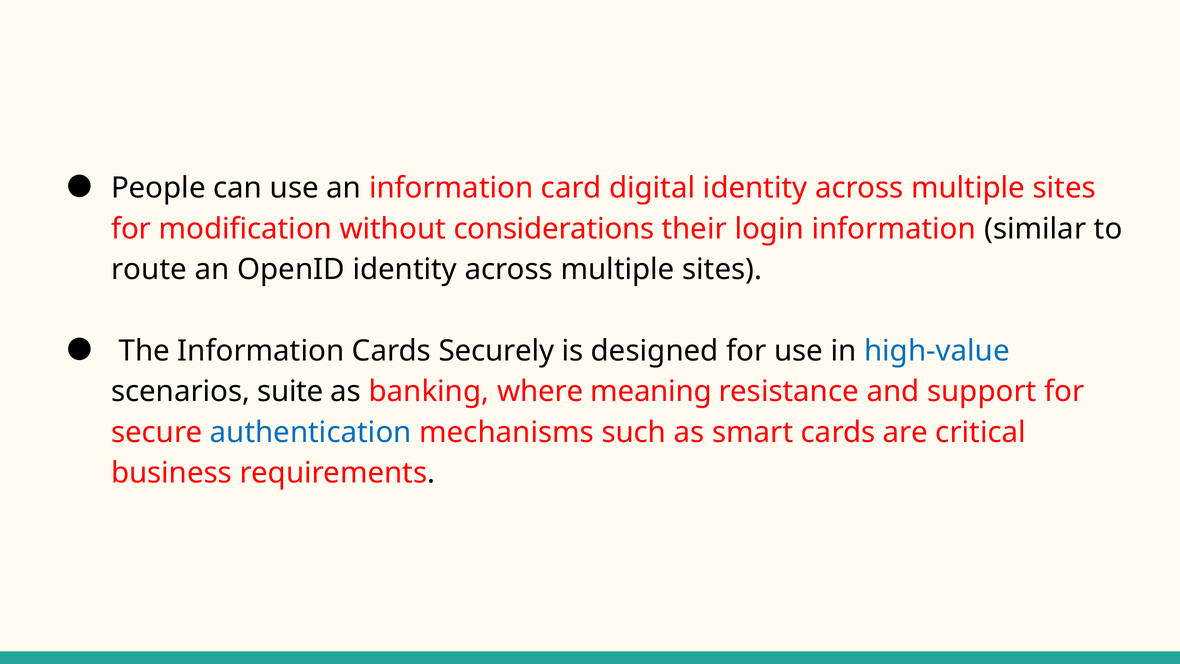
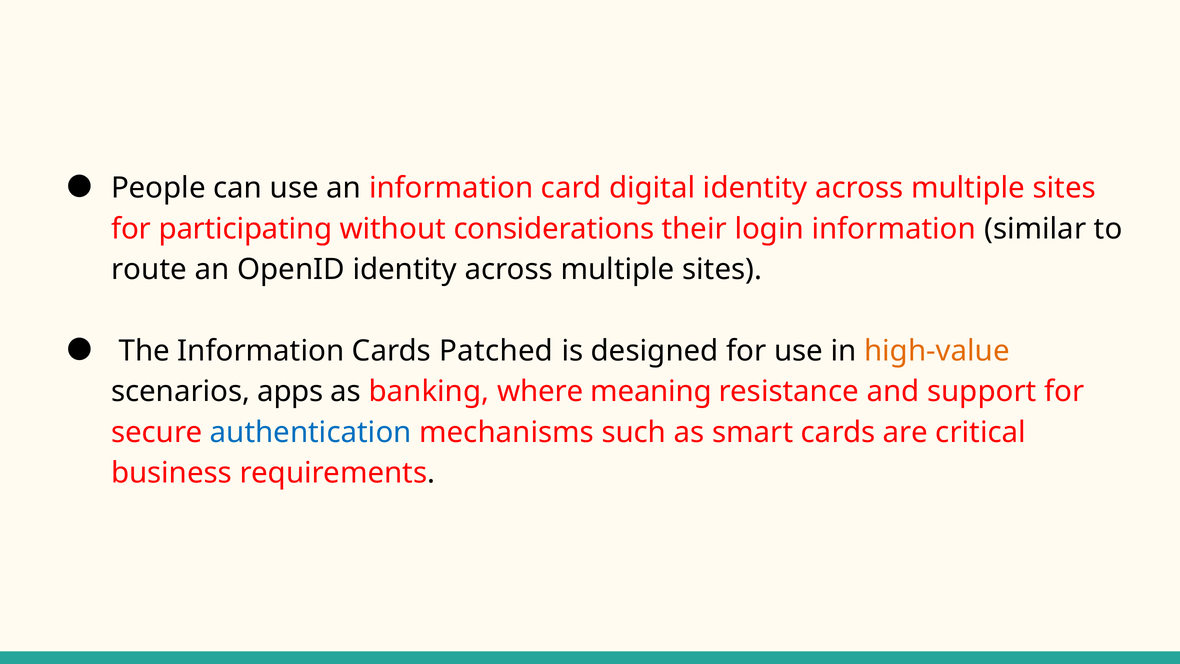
modification: modification -> participating (245, 229)
Securely: Securely -> Patched (496, 351)
high-value colour: blue -> orange (937, 351)
suite: suite -> apps (290, 392)
